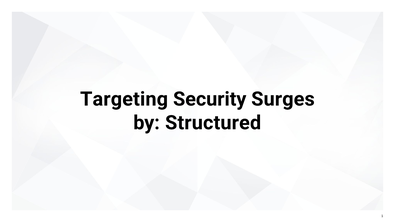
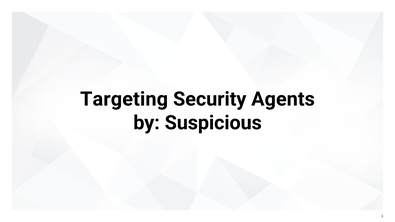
Surges: Surges -> Agents (283, 99)
Structured: Structured -> Suspicious (213, 123)
